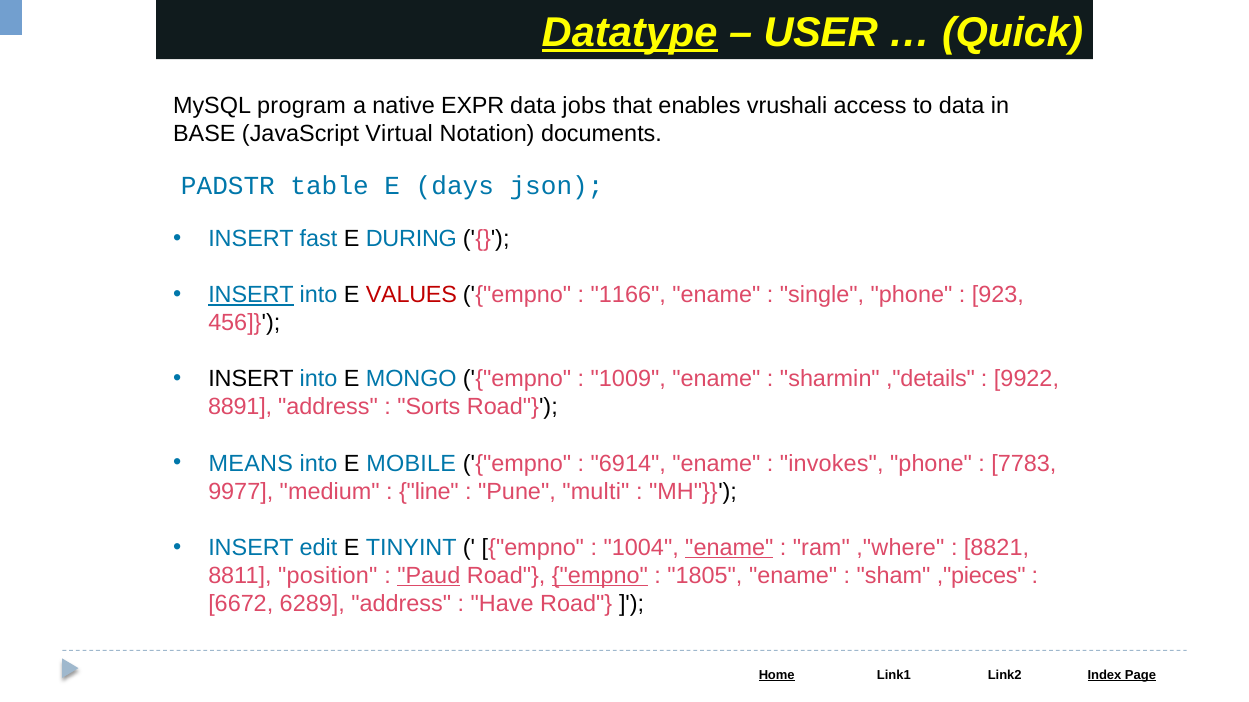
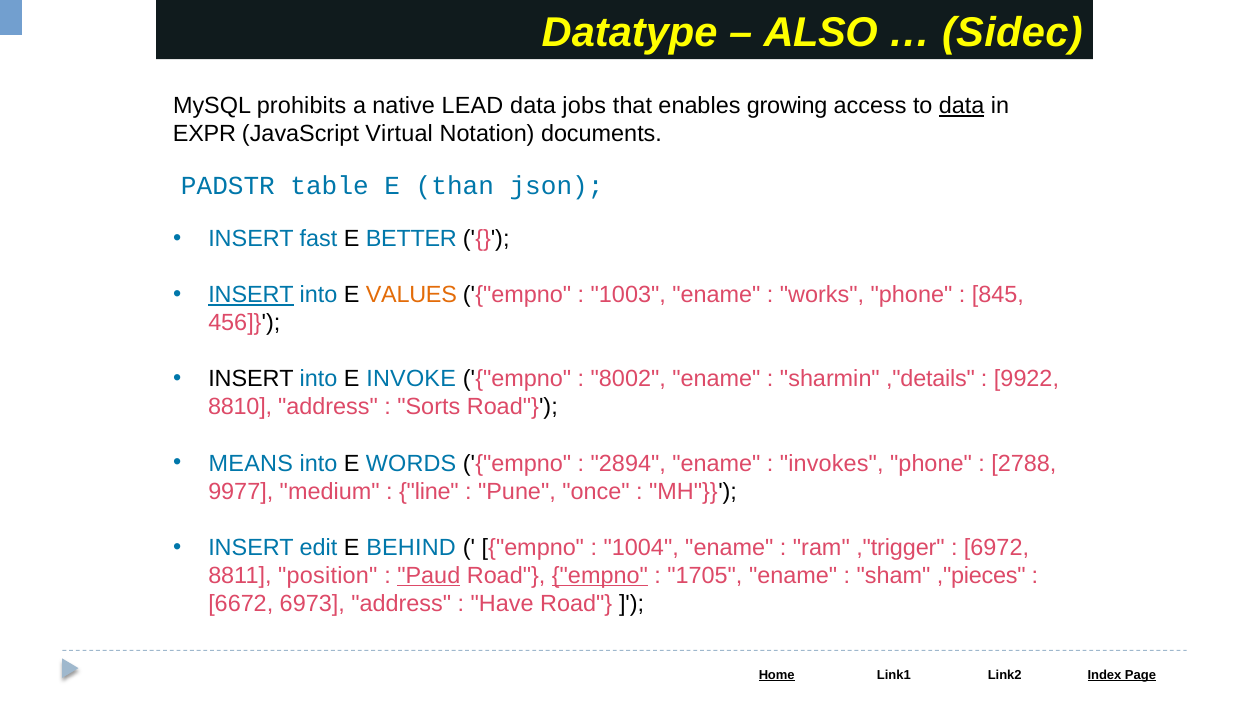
Datatype underline: present -> none (630, 33)
USER: USER -> ALSO (821, 33)
Quick: Quick -> Sidec (1012, 33)
program: program -> prohibits (302, 106)
EXPR: EXPR -> LEAD (472, 106)
vrushali: vrushali -> growing (787, 106)
data underline: none -> present (962, 106)
BASE: BASE -> EXPR (204, 134)
days: days -> than (455, 186)
DURING: DURING -> BETTER (411, 239)
VALUES colour: red -> orange (411, 295)
1166: 1166 -> 1003 (628, 295)
single: single -> works (822, 295)
923: 923 -> 845 (998, 295)
MONGO: MONGO -> INVOKE (411, 379)
1009: 1009 -> 8002 (628, 379)
8891: 8891 -> 8810 (240, 408)
MOBILE: MOBILE -> WORDS (411, 464)
6914: 6914 -> 2894 (628, 464)
7783: 7783 -> 2788 (1024, 464)
multi: multi -> once (596, 492)
TINYINT: TINYINT -> BEHIND (411, 548)
ename underline: present -> none (729, 548)
,"where: ,"where -> ,"trigger (900, 548)
8821: 8821 -> 6972 (996, 548)
1805: 1805 -> 1705 (705, 576)
6289: 6289 -> 6973 (312, 604)
